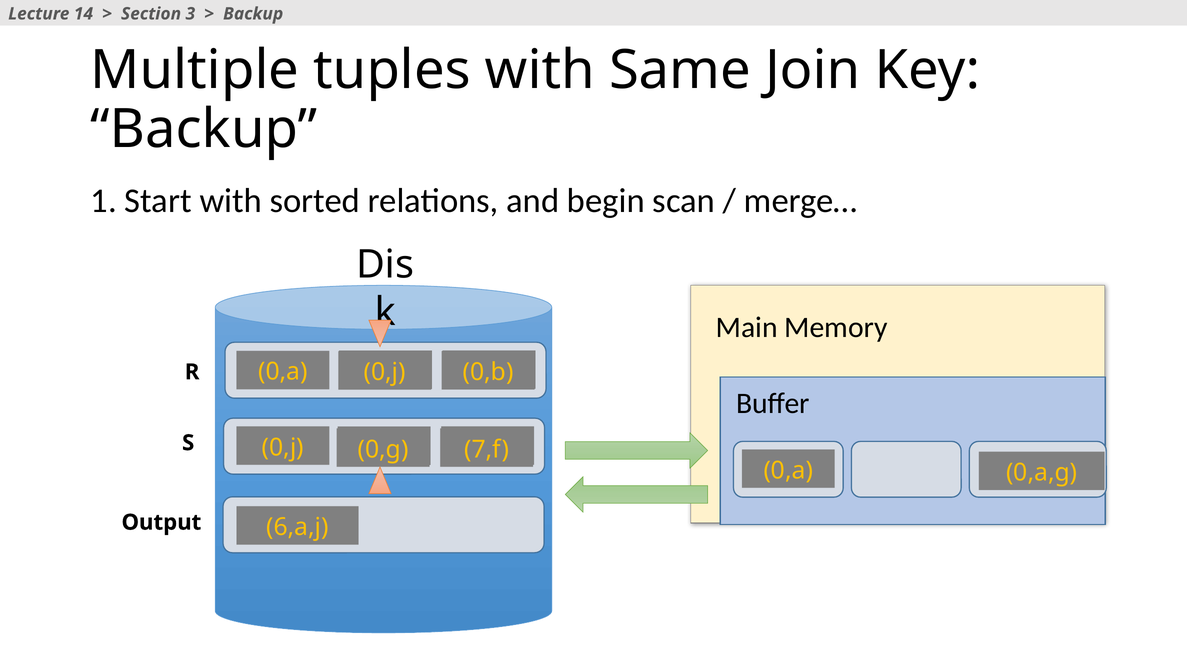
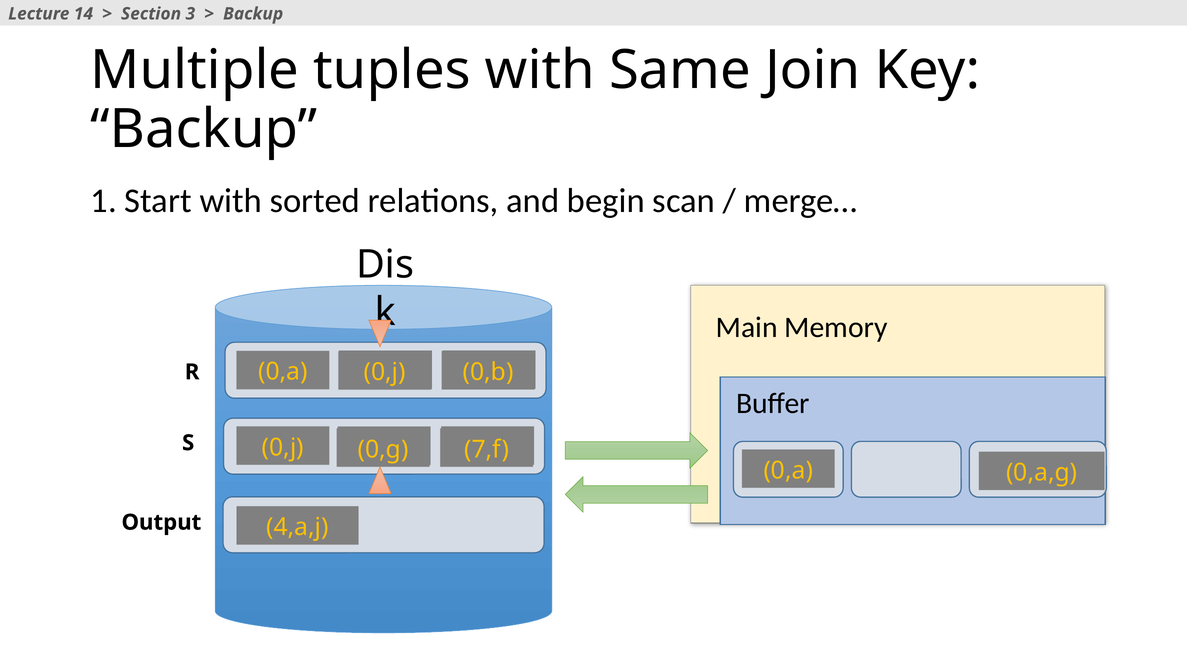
6,a,j: 6,a,j -> 4,a,j (297, 527)
